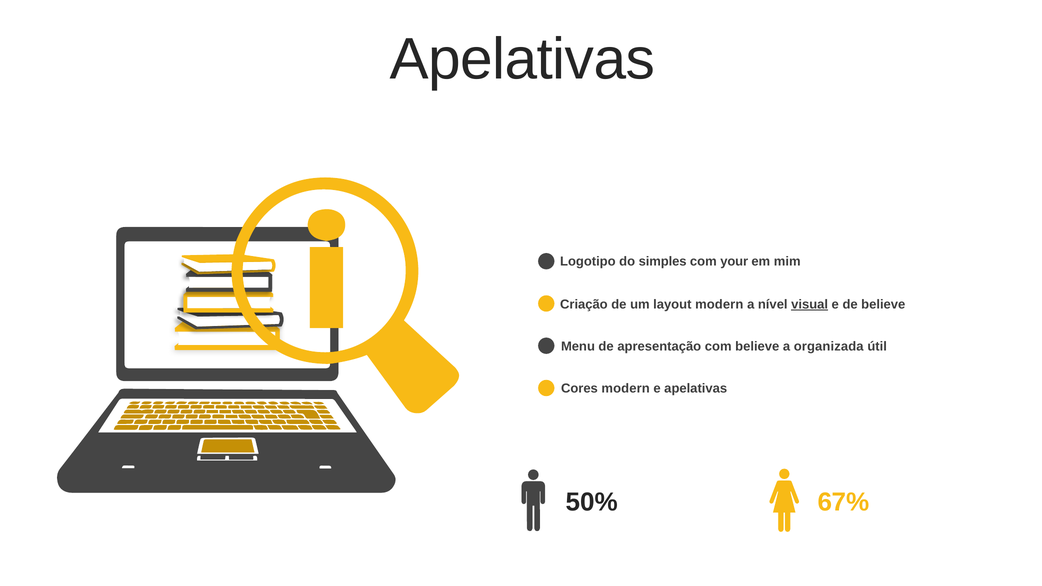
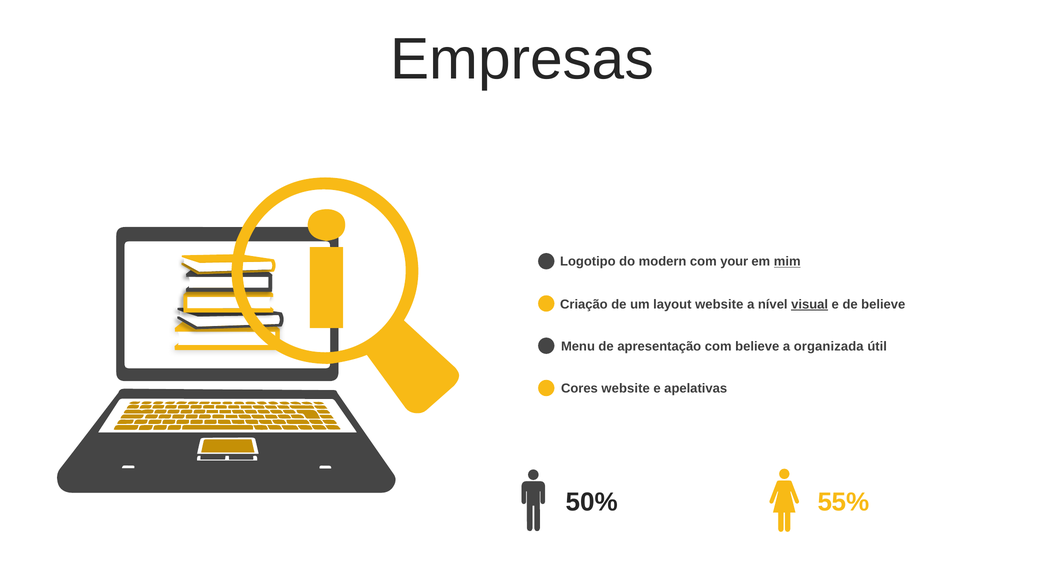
Apelativas: Apelativas -> Empresas (522, 60)
simples: simples -> modern (663, 262)
mim underline: none -> present (787, 262)
layout modern: modern -> website (719, 304)
Cores modern: modern -> website (626, 389)
67%: 67% -> 55% (844, 502)
